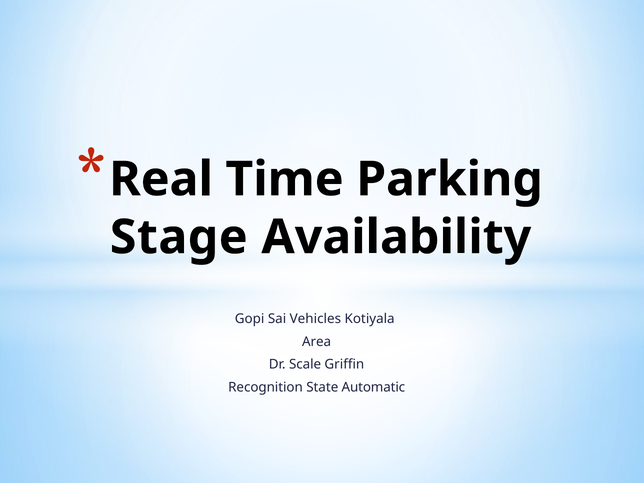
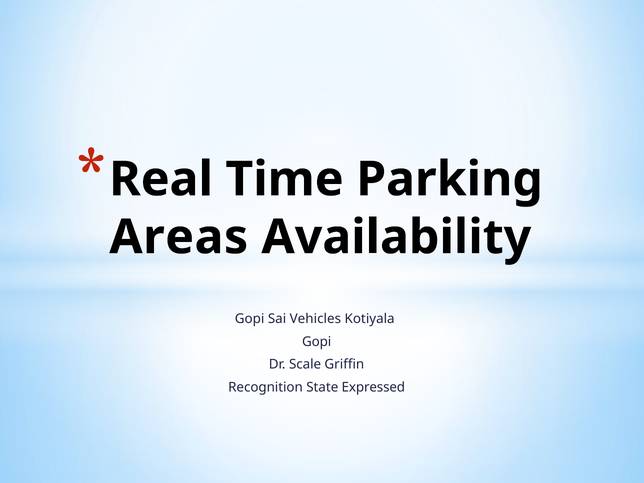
Stage: Stage -> Areas (179, 237)
Area: Area -> Gopi (317, 342)
Automatic: Automatic -> Expressed (373, 387)
